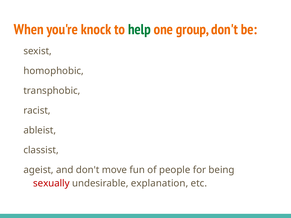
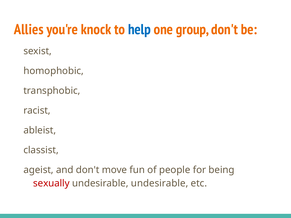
When: When -> Allies (29, 29)
help colour: green -> blue (139, 29)
undesirable explanation: explanation -> undesirable (160, 184)
